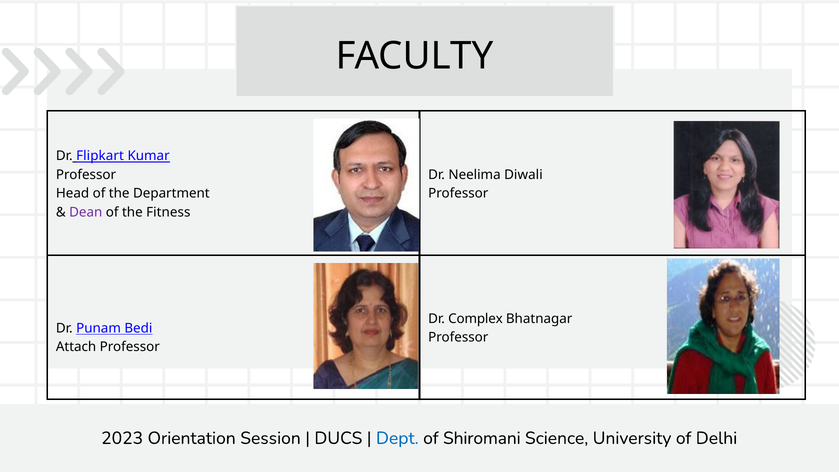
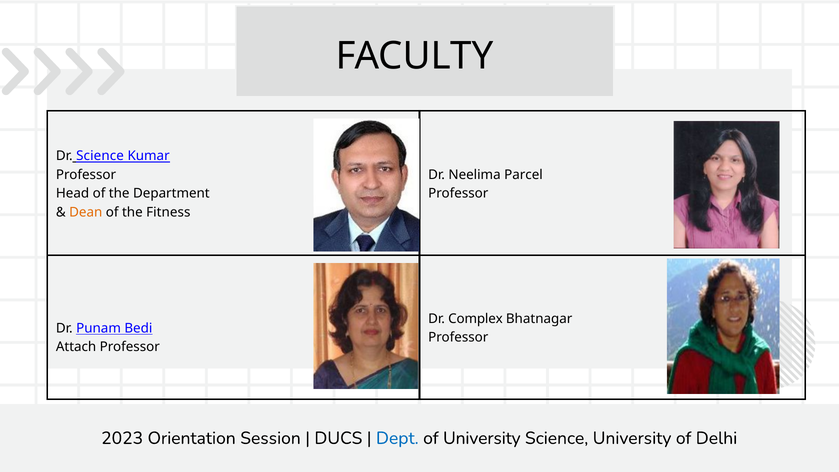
Dr Flipkart: Flipkart -> Science (100, 156)
Diwali: Diwali -> Parcel (523, 175)
Dean colour: purple -> orange (86, 212)
of Shiromani: Shiromani -> University (482, 438)
